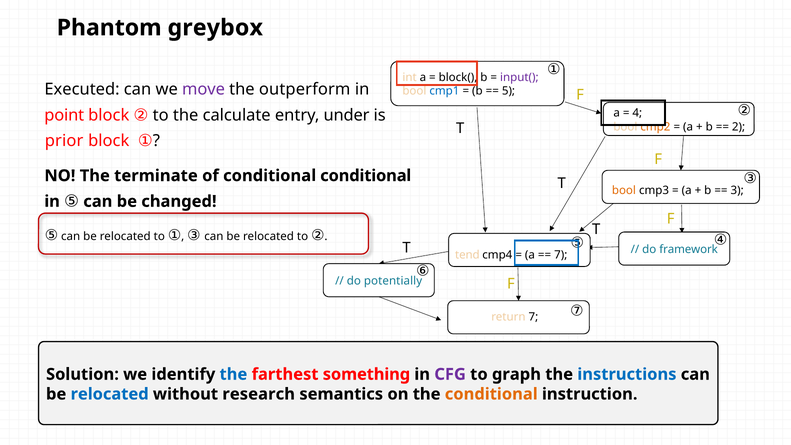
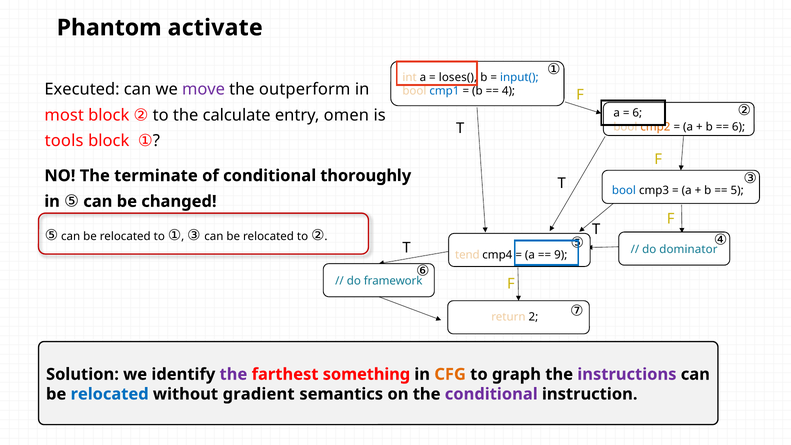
greybox: greybox -> activate (215, 28)
block(: block( -> loses( (458, 77)
input( colour: purple -> blue (519, 77)
5: 5 -> 4 (508, 91)
4: 4 -> 6 (637, 113)
point: point -> most (64, 115)
under: under -> omen (346, 115)
2: 2 -> 6 (739, 127)
prior: prior -> tools (64, 141)
conditional conditional: conditional -> thoroughly (366, 176)
bool colour: orange -> blue (624, 190)
3: 3 -> 5 (737, 190)
framework: framework -> dominator (688, 249)
7: 7 -> 9 (561, 255)
potentially: potentially -> framework (393, 281)
return 7: 7 -> 2 (533, 317)
the colour: blue -> purple (233, 374)
CFG colour: purple -> orange (450, 374)
instructions colour: blue -> purple (627, 374)
research: research -> gradient (259, 394)
conditional colour: orange -> purple (491, 394)
